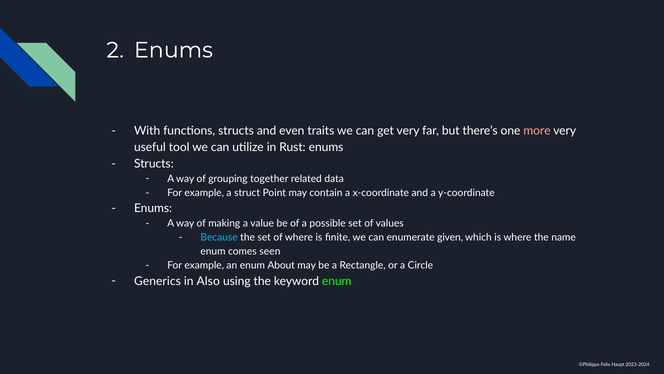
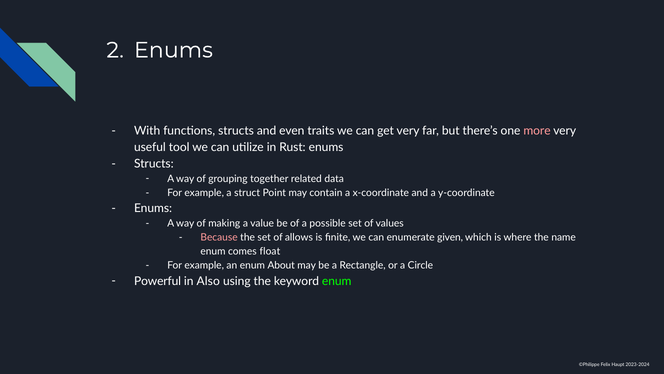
Because colour: light blue -> pink (219, 237)
of where: where -> allows (299, 237)
seen: seen -> float (270, 251)
Generics: Generics -> Powerful (158, 281)
